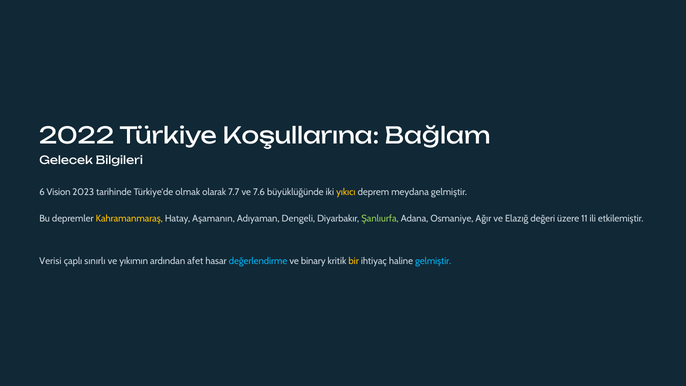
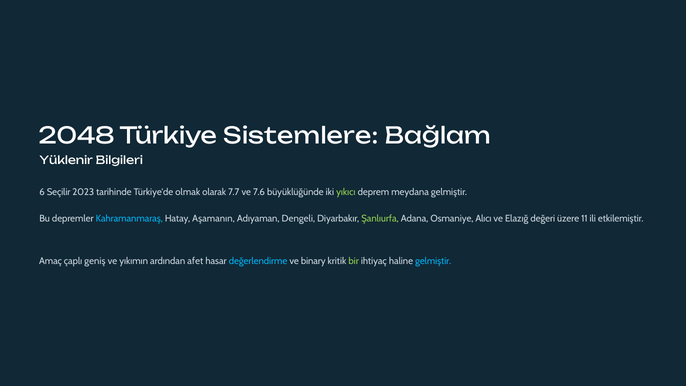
2022: 2022 -> 2048 (77, 136)
Koşullarına: Koşullarına -> Sistemlere (301, 136)
Gelecek: Gelecek -> Yüklenir (66, 161)
Vision: Vision -> Seçilir (59, 192)
yıkıcı colour: yellow -> light green (346, 192)
Kahramanmaraş colour: yellow -> light blue (129, 219)
Ağır: Ağır -> Alıcı (483, 219)
Verisi: Verisi -> Amaç (51, 261)
sınırlı: sınırlı -> geniş (95, 261)
bir colour: yellow -> light green (354, 261)
